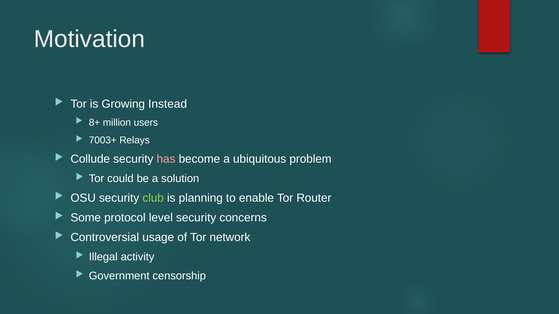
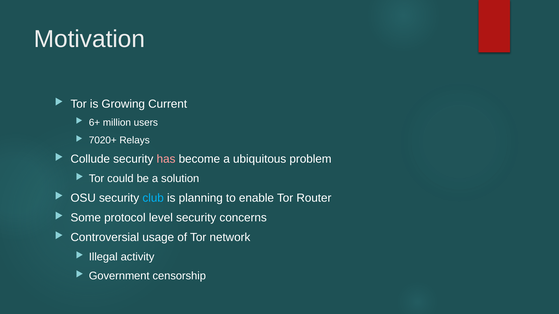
Instead: Instead -> Current (168, 104)
8+: 8+ -> 6+ (94, 123)
7003+: 7003+ -> 7020+ (103, 140)
club colour: light green -> light blue (153, 198)
